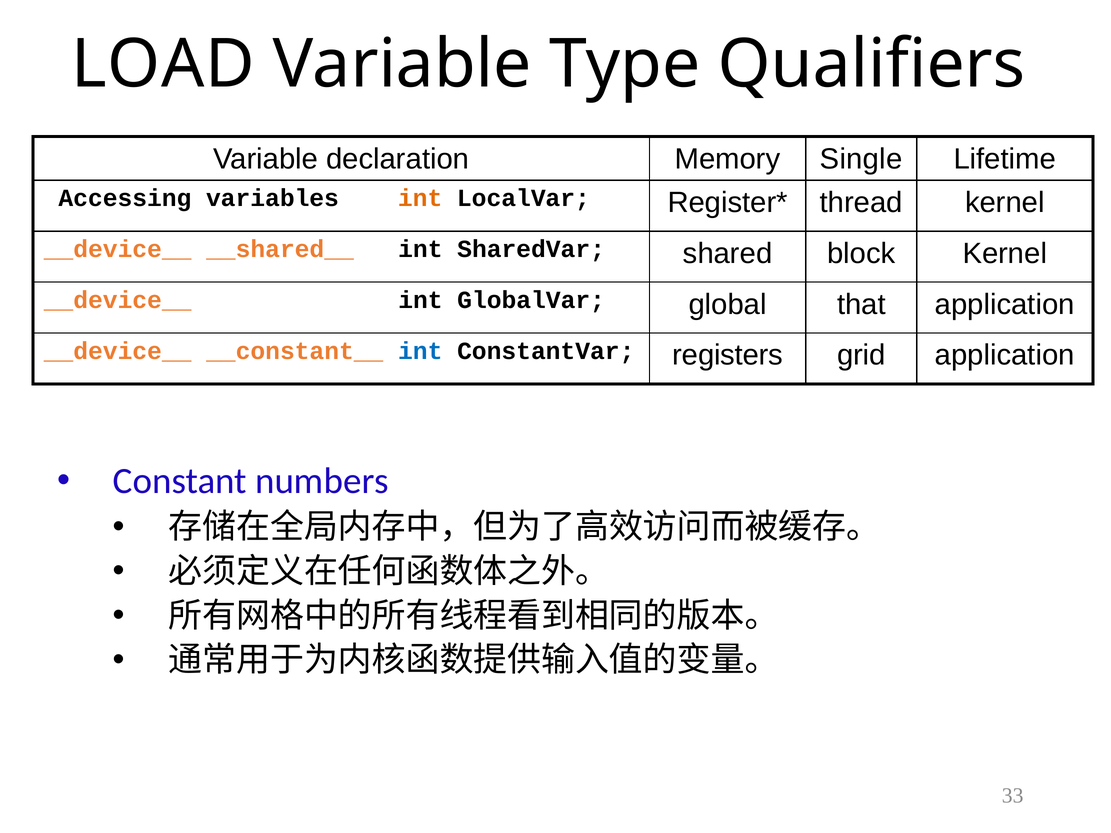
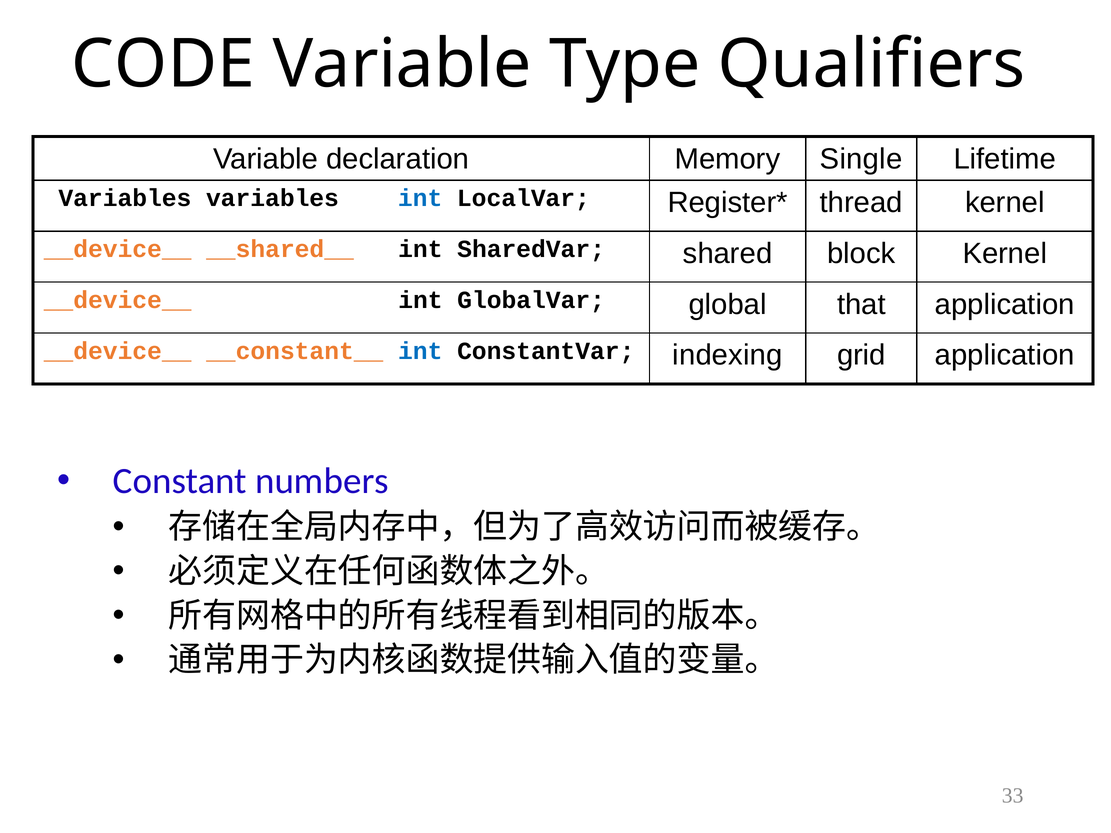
LOAD: LOAD -> CODE (163, 64)
Accessing: Accessing -> Variables (125, 198)
int colour: orange -> blue (420, 198)
registers: registers -> indexing (728, 355)
